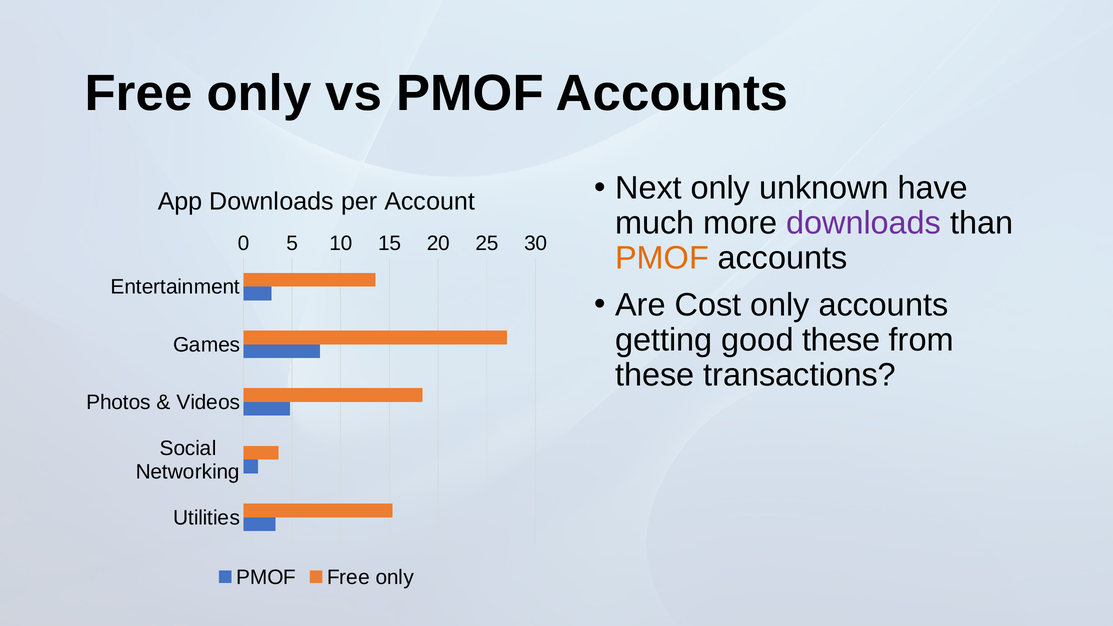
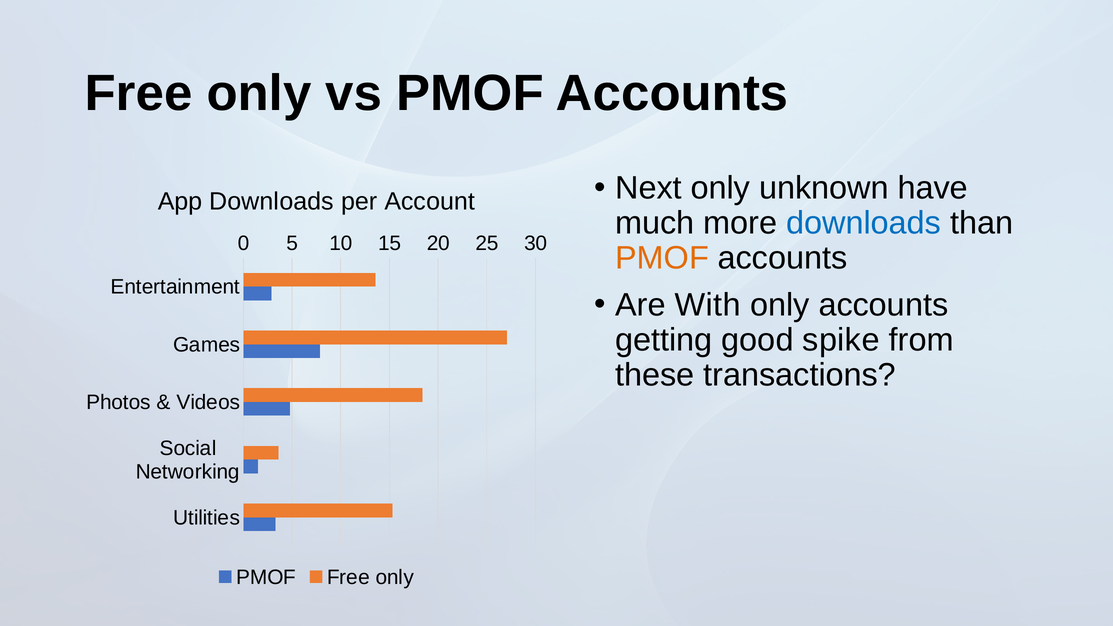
downloads colour: purple -> blue (864, 223)
Cost: Cost -> With (708, 305)
good these: these -> spike (841, 340)
